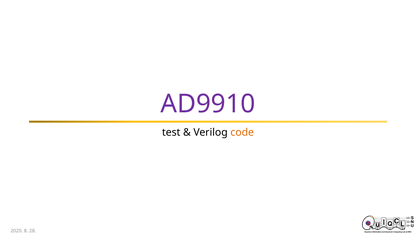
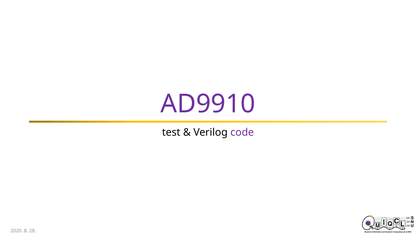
code colour: orange -> purple (242, 132)
